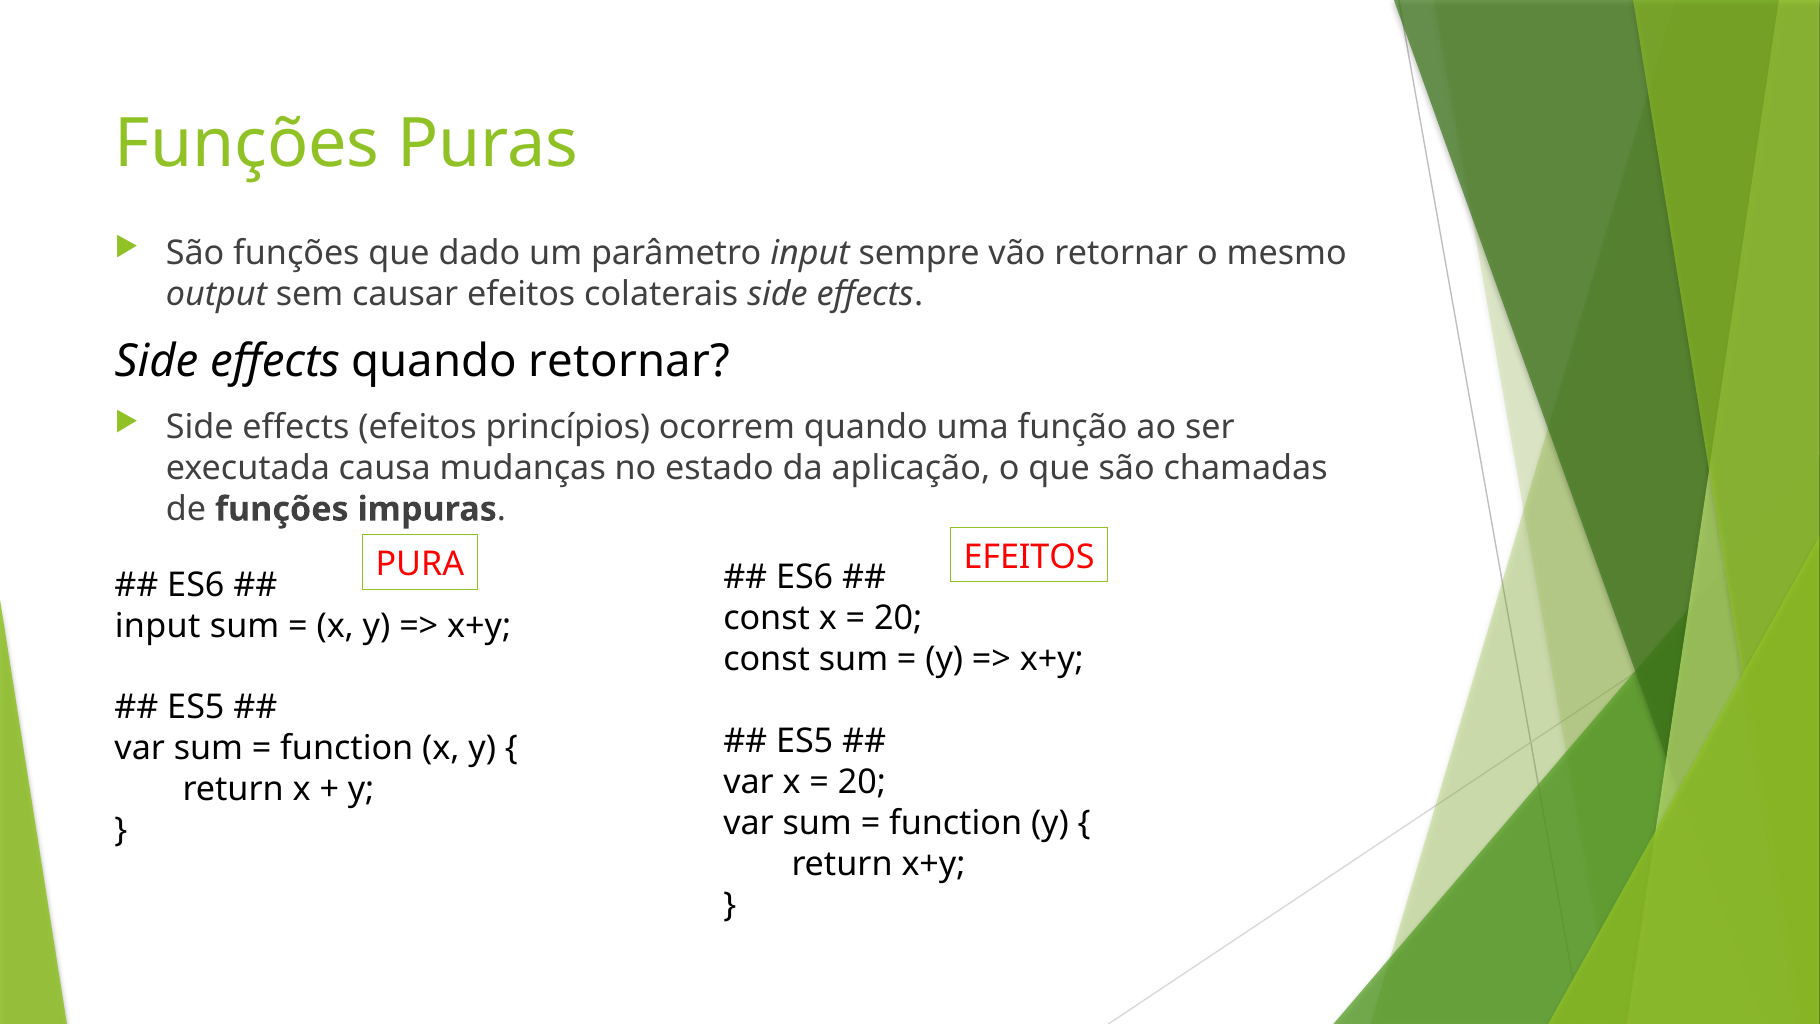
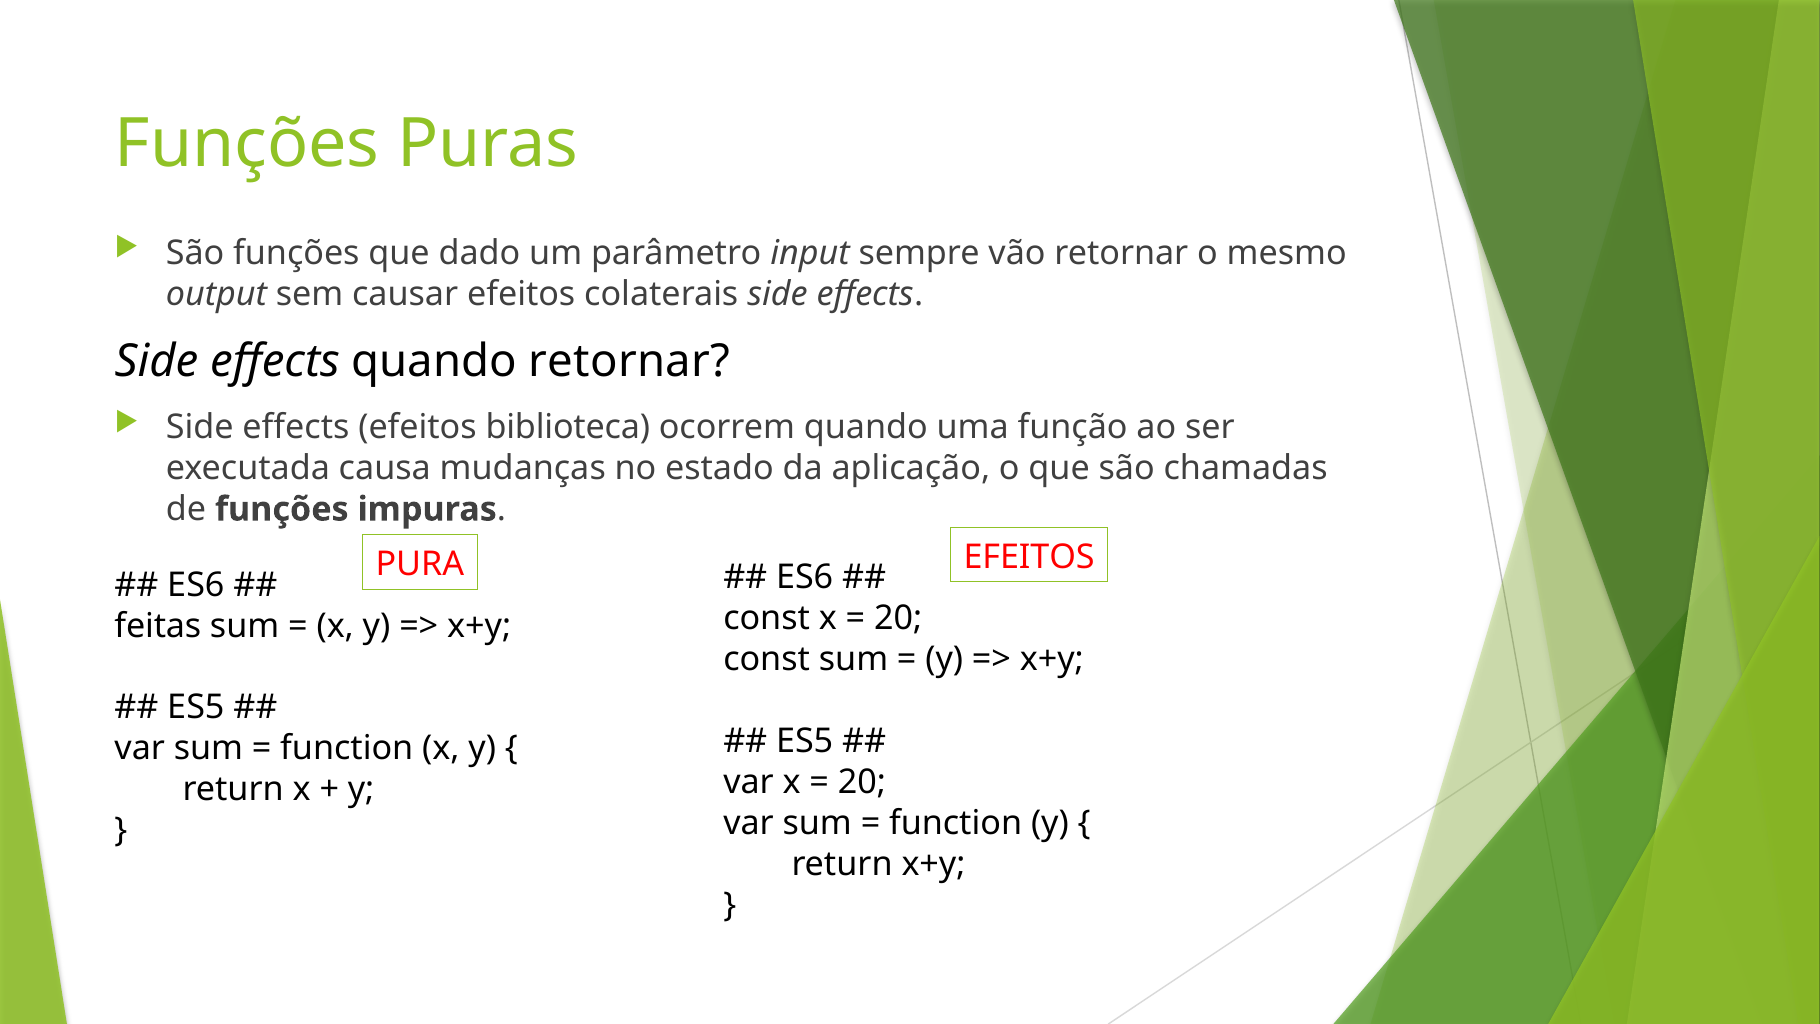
princípios: princípios -> biblioteca (568, 427)
input: input -> feitas (158, 626)
